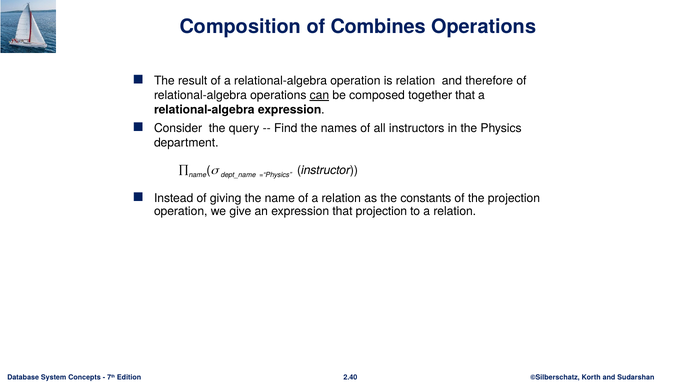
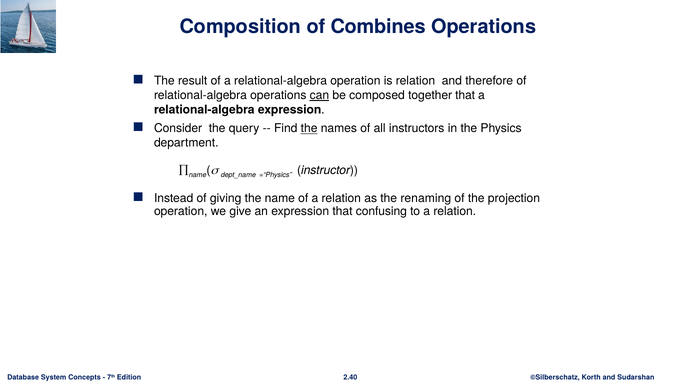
the underline: none -> present (309, 129)
constants: constants -> renaming (426, 198)
that projection: projection -> confusing (381, 211)
